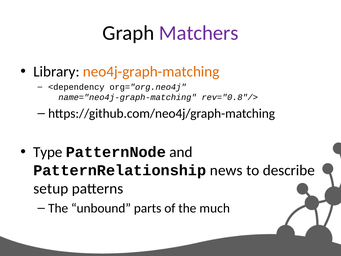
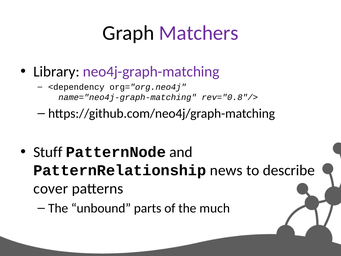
neo4j-graph-matching colour: orange -> purple (151, 72)
Type: Type -> Stuff (48, 152)
setup: setup -> cover (51, 188)
